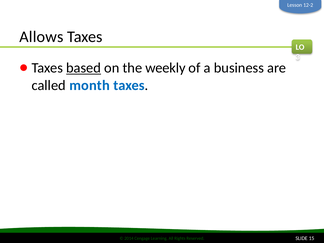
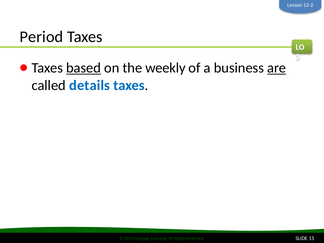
Allows: Allows -> Period (41, 37)
are underline: none -> present (277, 68)
month: month -> details (90, 85)
